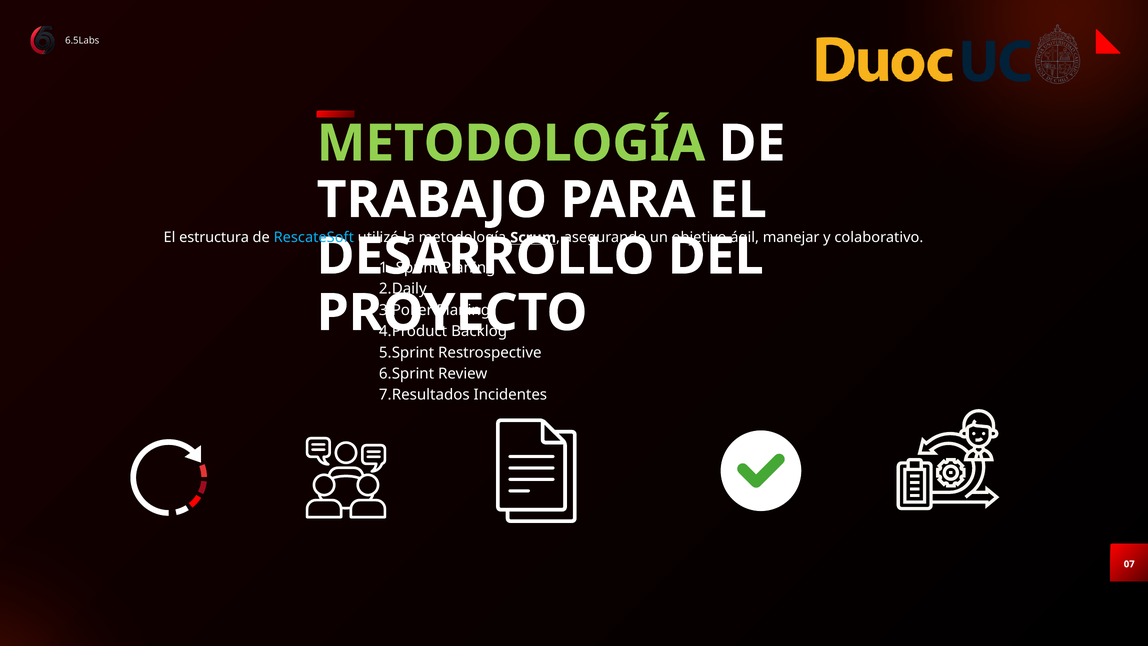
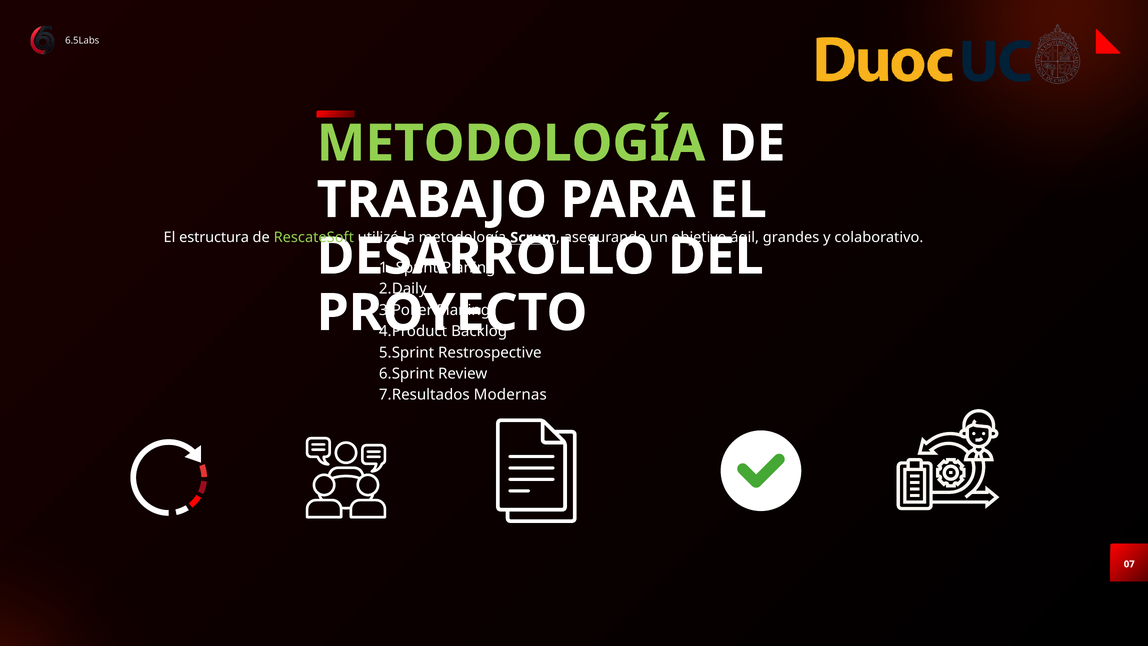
RescateSoft colour: light blue -> light green (314, 238)
manejar: manejar -> grandes (791, 238)
Incidentes: Incidentes -> Modernas (510, 395)
